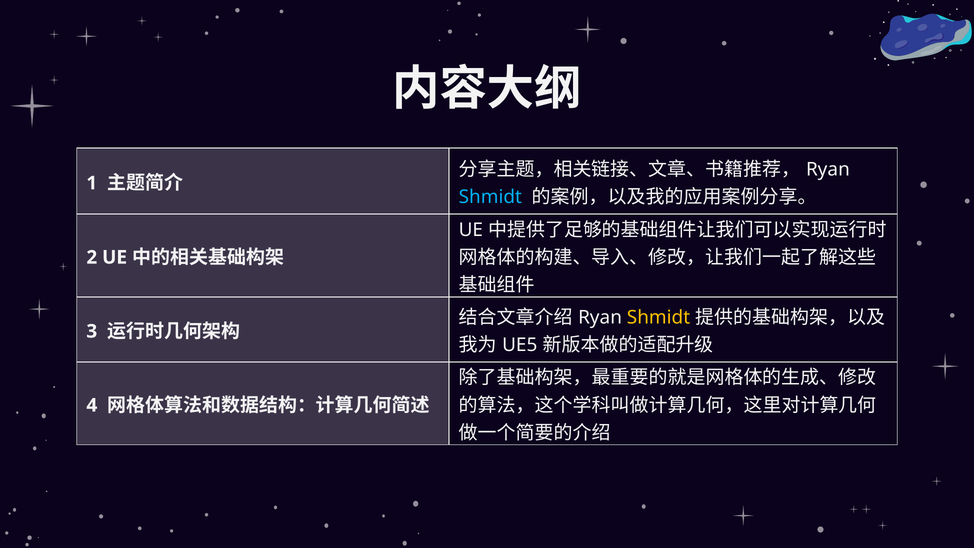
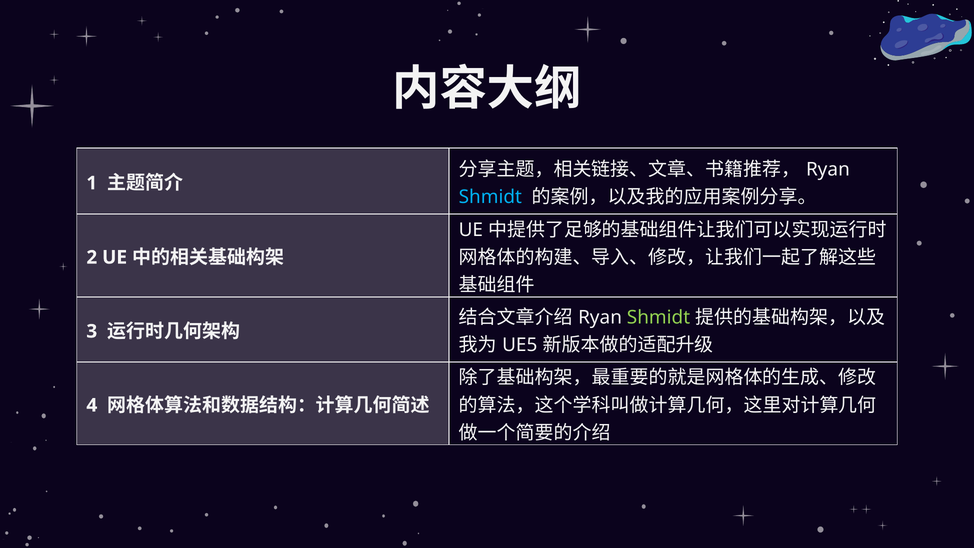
Shmidt colour: yellow -> light green (658, 318)
